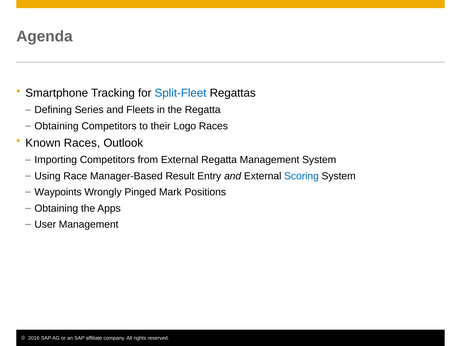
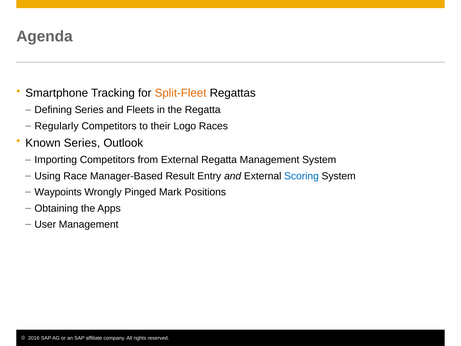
Split-Fleet colour: blue -> orange (181, 93)
Obtaining: Obtaining -> Regularly (57, 126)
Known Races: Races -> Series (82, 143)
